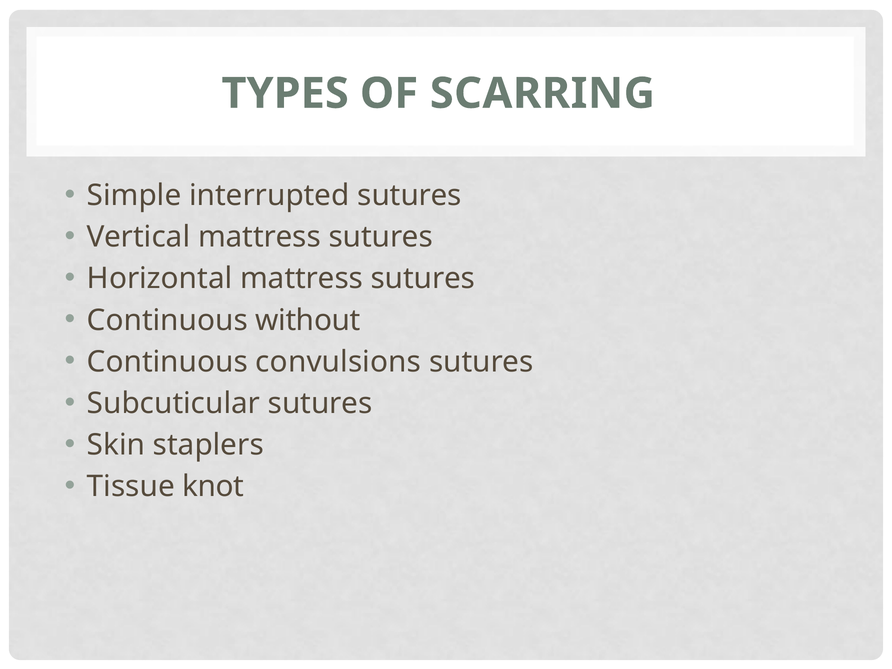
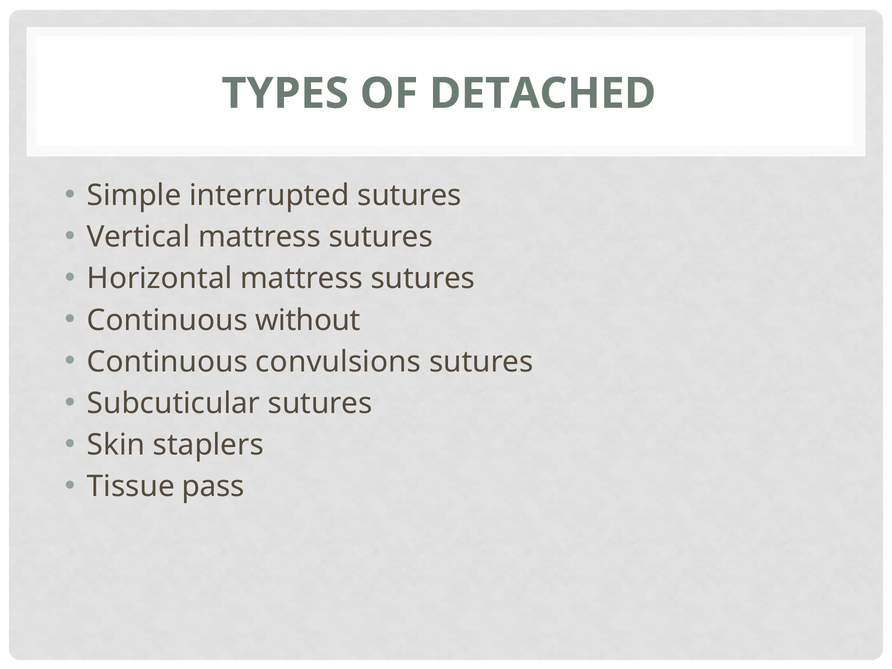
SCARRING: SCARRING -> DETACHED (543, 94)
knot: knot -> pass (213, 487)
